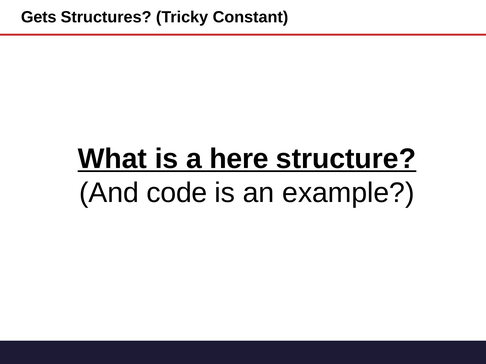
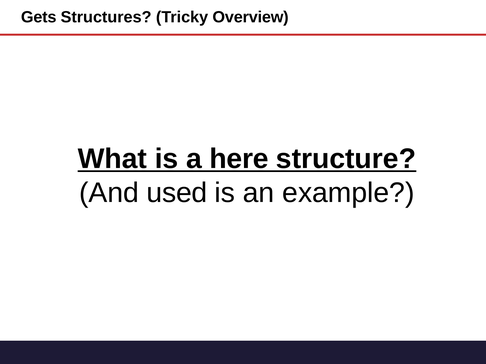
Constant: Constant -> Overview (251, 17)
code: code -> used (177, 193)
